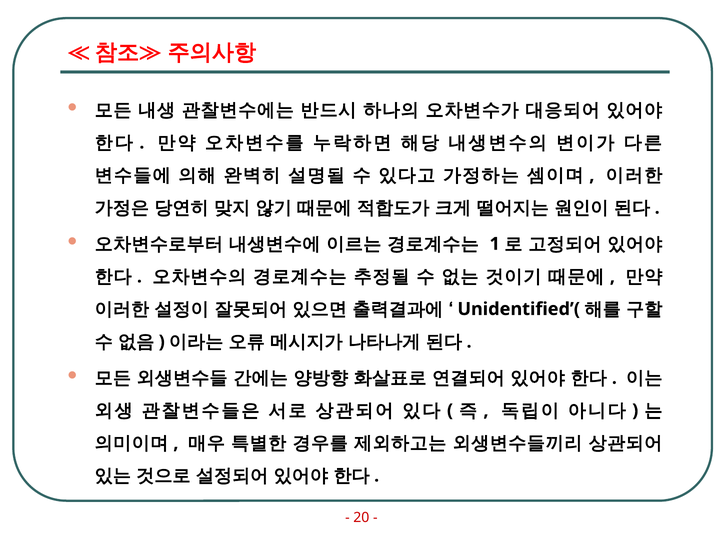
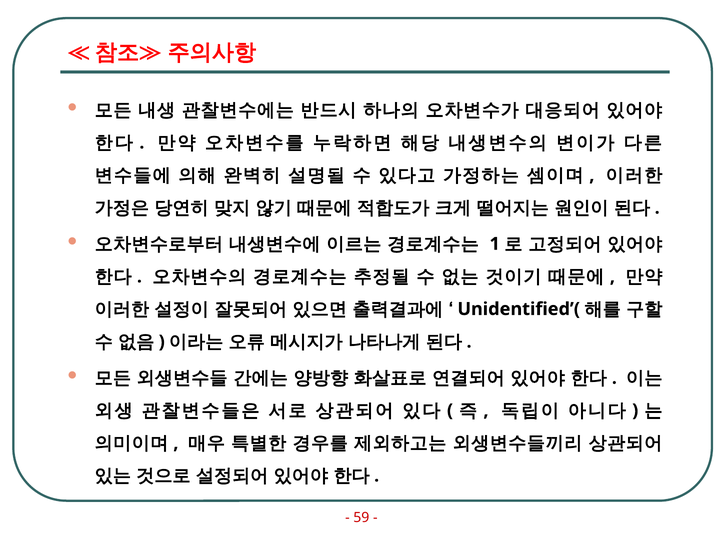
20: 20 -> 59 (361, 517)
